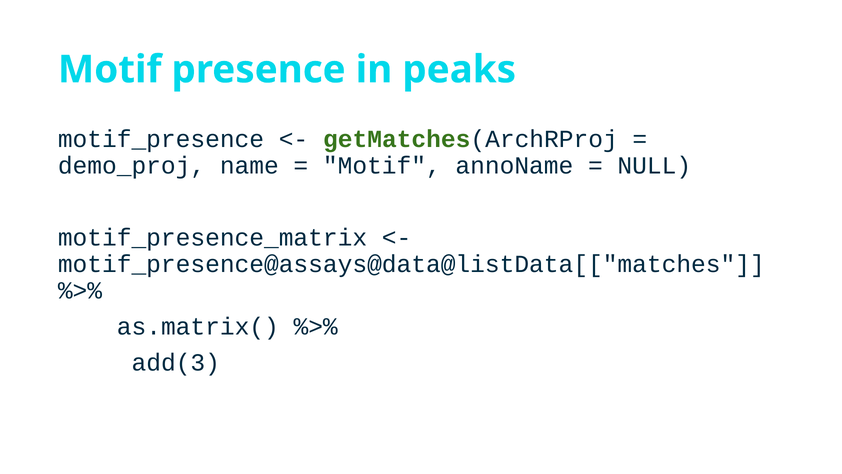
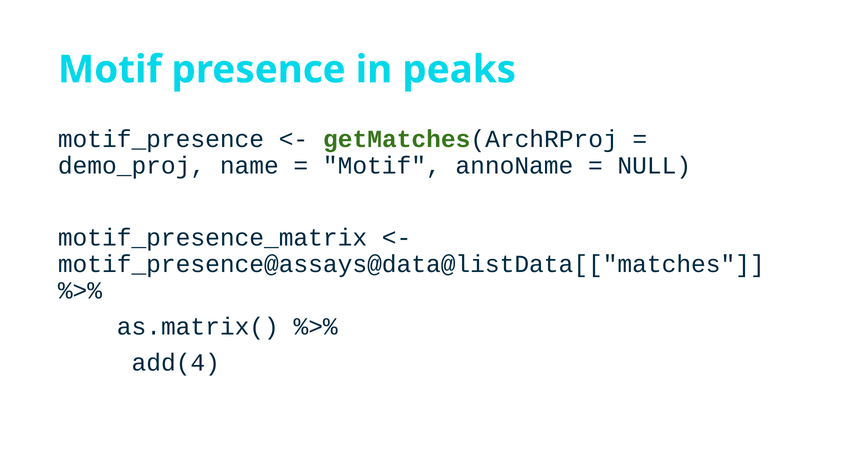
add(3: add(3 -> add(4 (176, 362)
